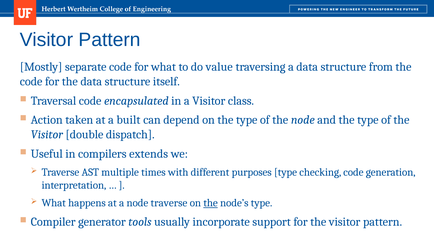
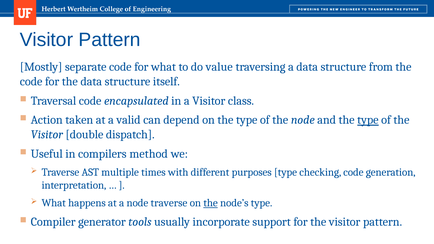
built: built -> valid (129, 120)
type underline: none -> present (368, 120)
extends: extends -> method (149, 154)
